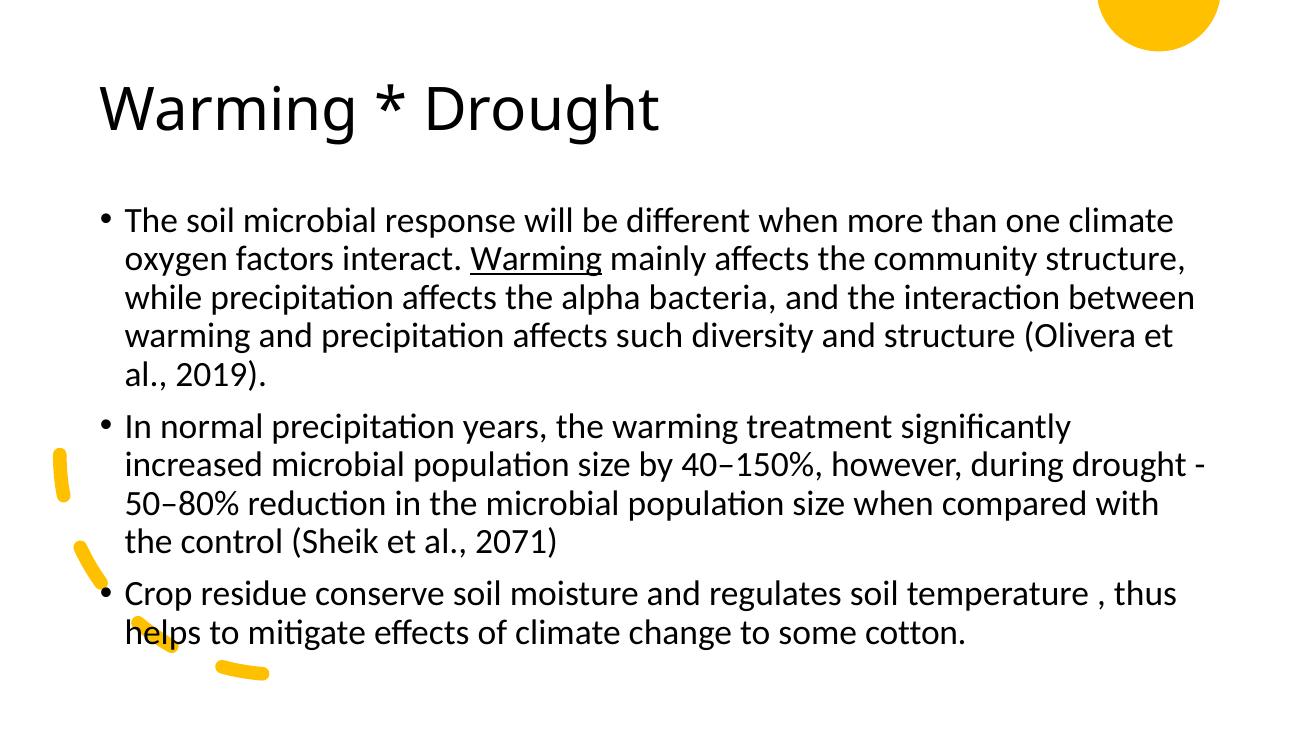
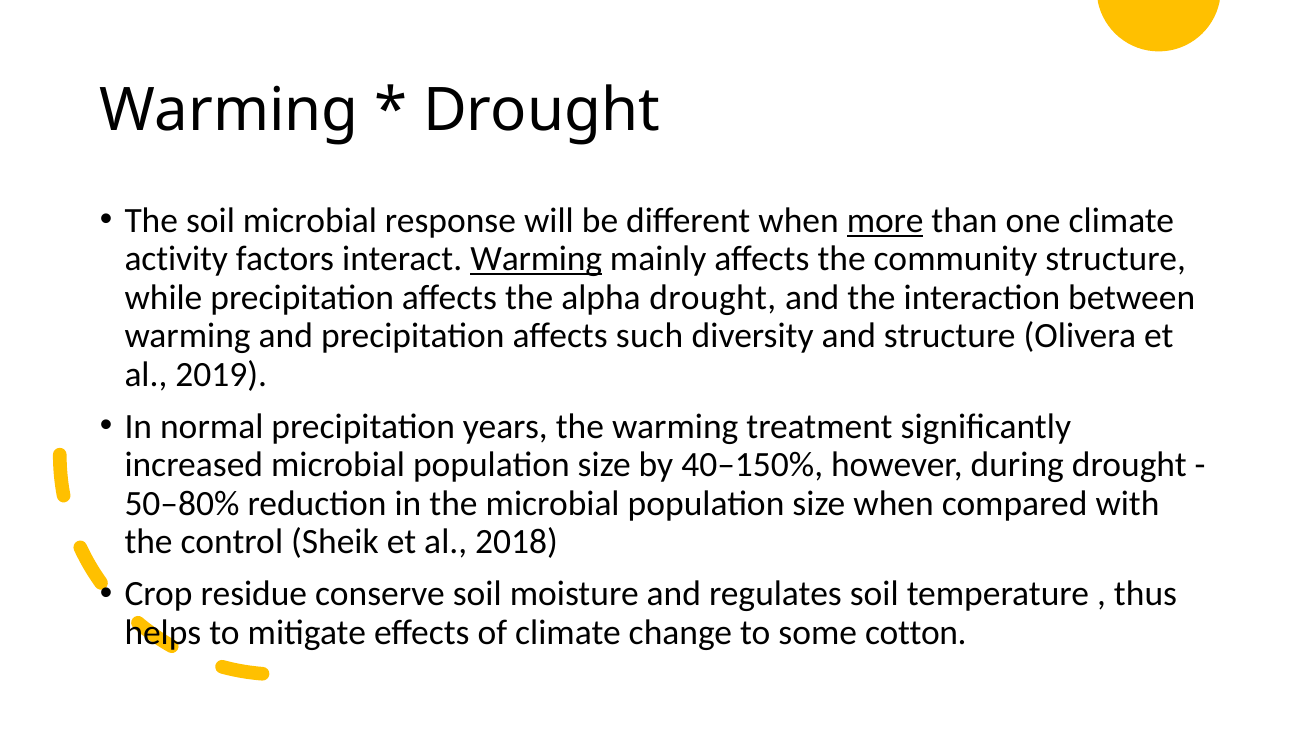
more underline: none -> present (885, 220)
oxygen: oxygen -> activity (176, 259)
alpha bacteria: bacteria -> drought (713, 297)
2071: 2071 -> 2018 (517, 541)
